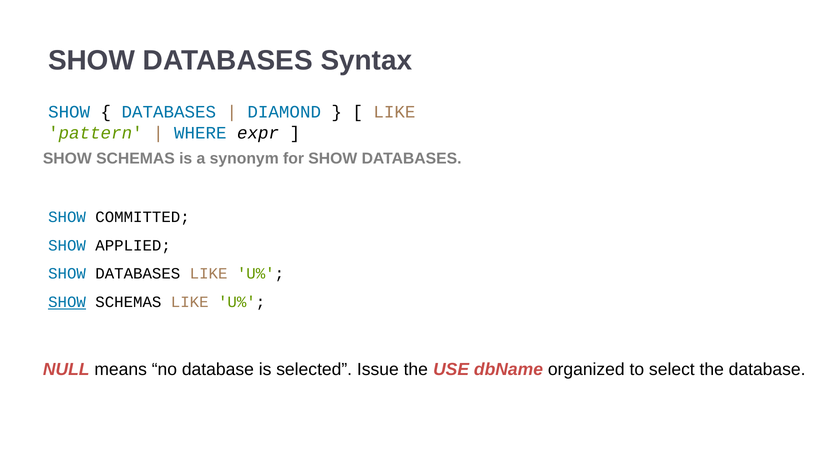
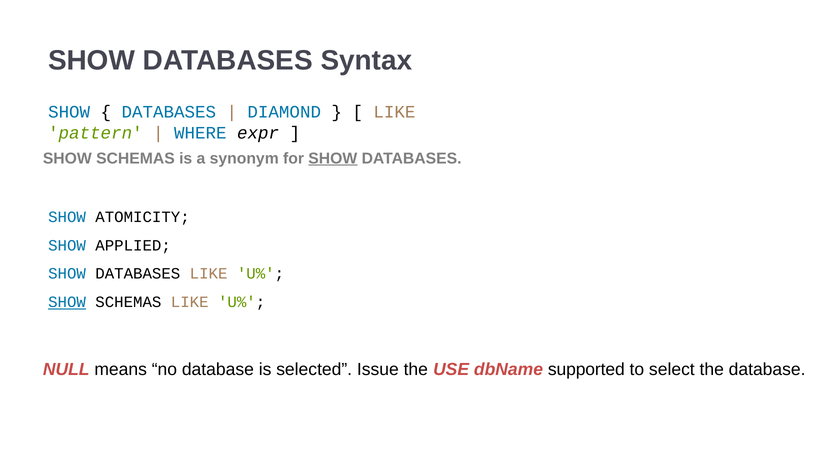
SHOW underline: none -> present (333, 158)
COMMITTED: COMMITTED -> ATOMICITY (143, 217)
organized: organized -> supported (586, 369)
